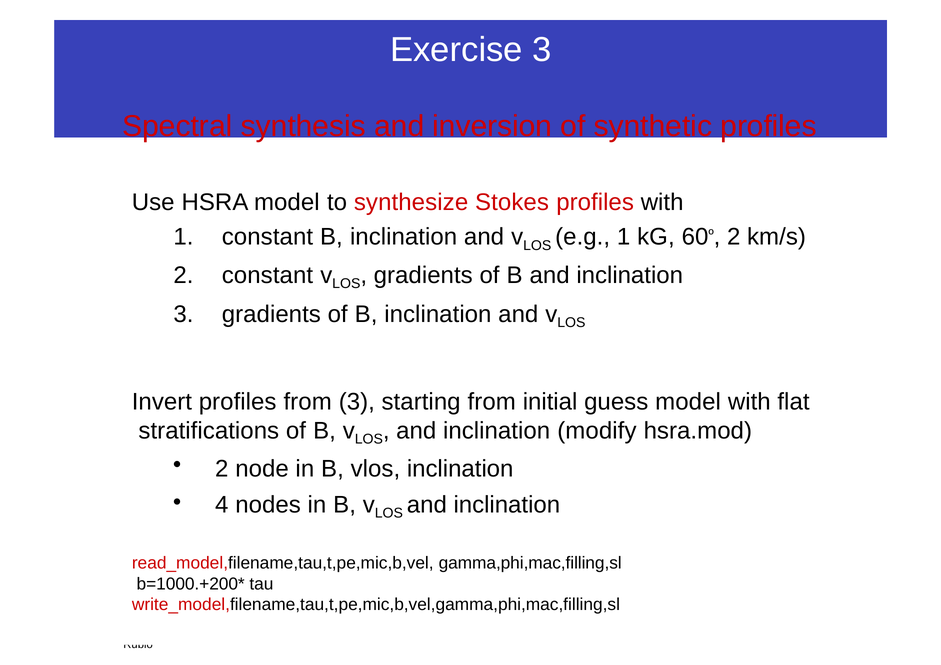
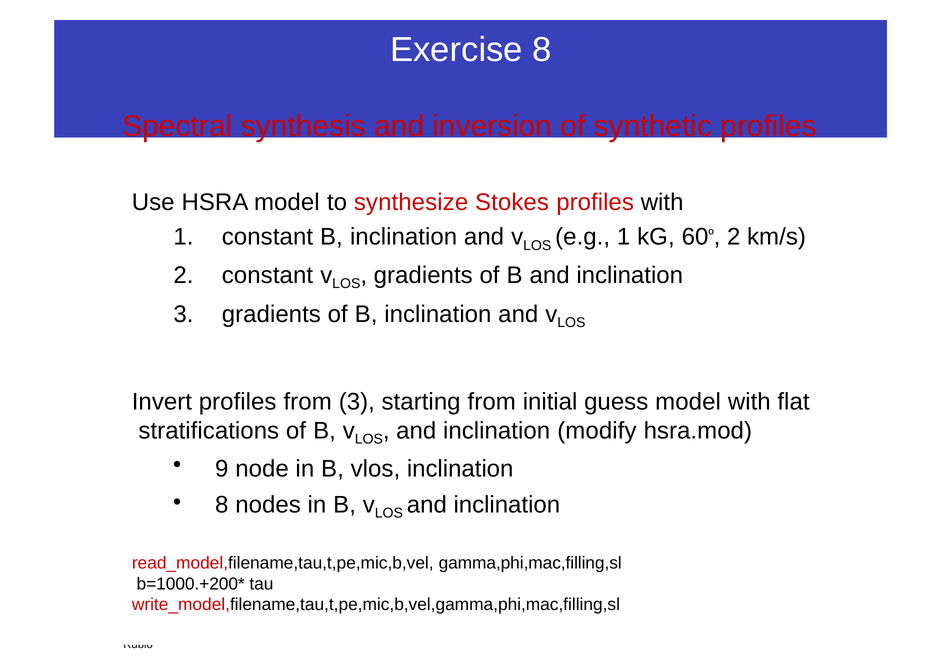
Exercise 3: 3 -> 8 (542, 50)
2: 2 -> 9 (222, 469)
4: 4 -> 8 (222, 505)
